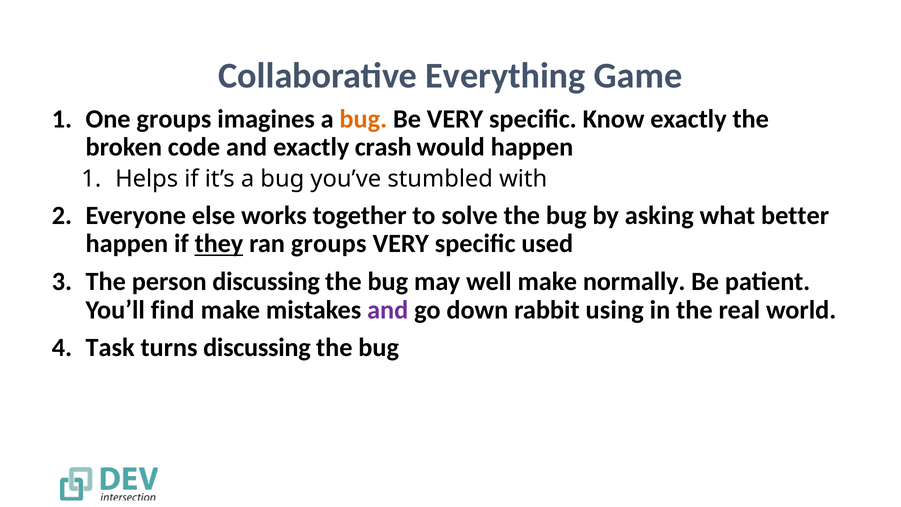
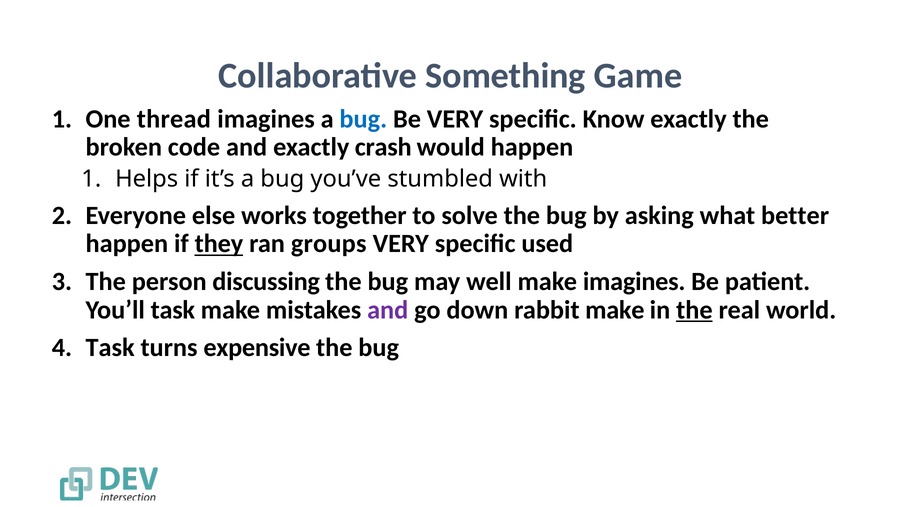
Everything: Everything -> Something (506, 76)
One groups: groups -> thread (174, 119)
bug colour: orange -> blue (363, 119)
make normally: normally -> imagines (634, 281)
You’ll find: find -> task (173, 310)
rabbit using: using -> make (615, 310)
the underline: none -> present (694, 310)
turns discussing: discussing -> expensive (257, 348)
